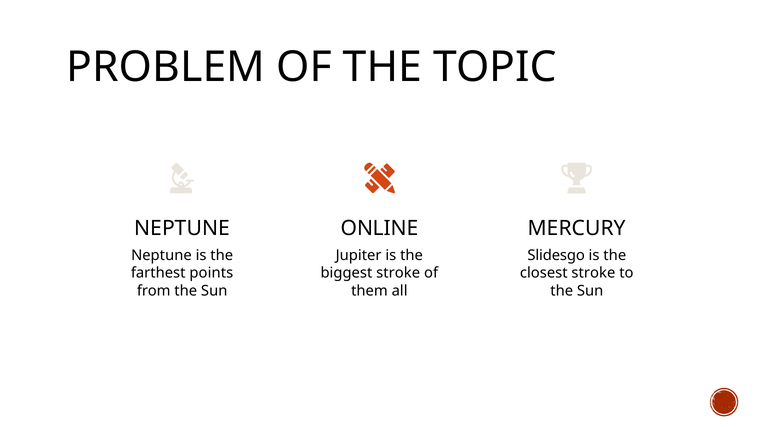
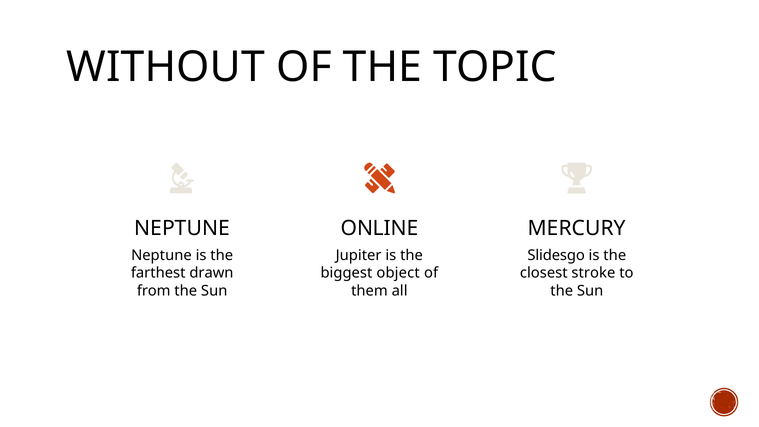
PROBLEM: PROBLEM -> WITHOUT (166, 67)
points: points -> drawn (211, 273)
biggest stroke: stroke -> object (398, 273)
